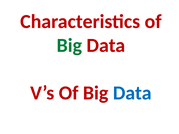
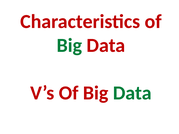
Data colour: blue -> green (132, 93)
